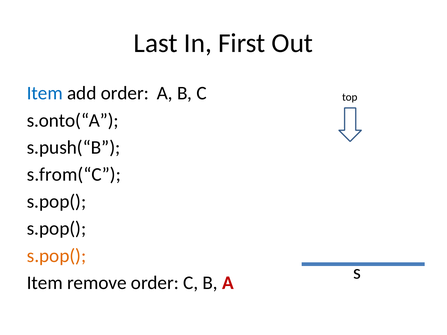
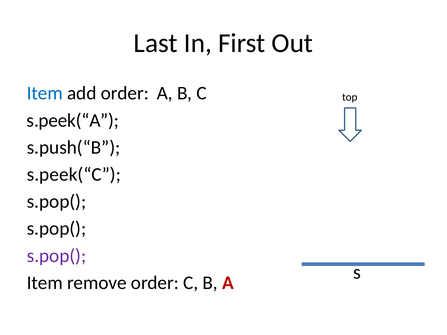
s.onto(“A: s.onto(“A -> s.peek(“A (73, 120)
s.from(“C: s.from(“C -> s.peek(“C (74, 175)
s.pop( colour: orange -> purple (57, 256)
